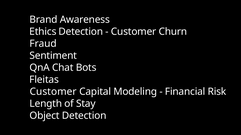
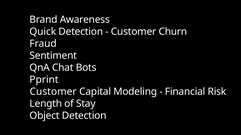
Ethics: Ethics -> Quick (43, 32)
Fleitas: Fleitas -> Pprint (44, 80)
